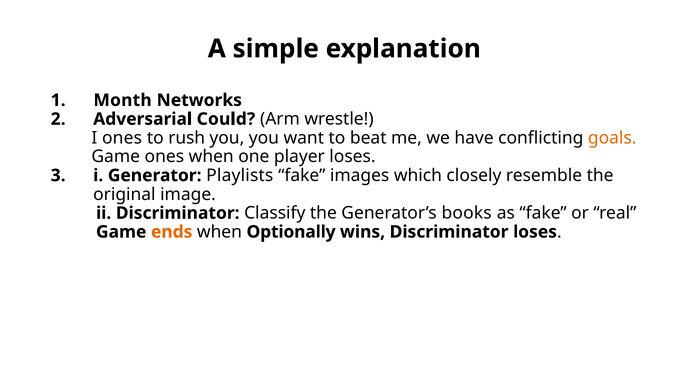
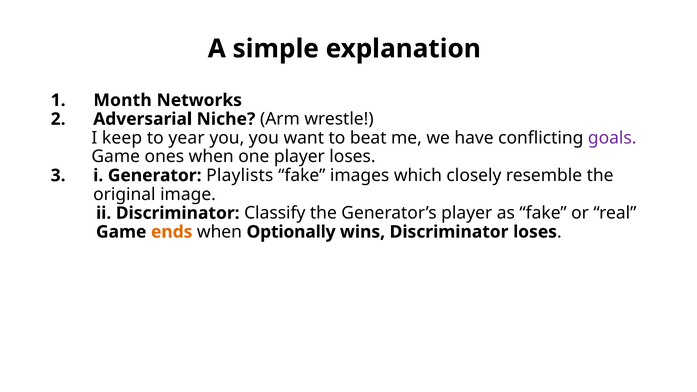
Could: Could -> Niche (226, 119)
I ones: ones -> keep (122, 138)
rush: rush -> year (187, 138)
goals colour: orange -> purple (612, 138)
Generator’s books: books -> player (467, 213)
